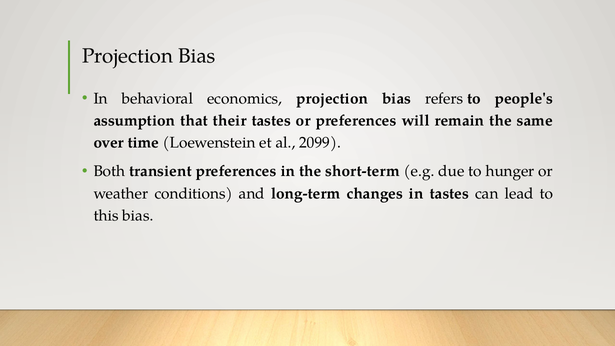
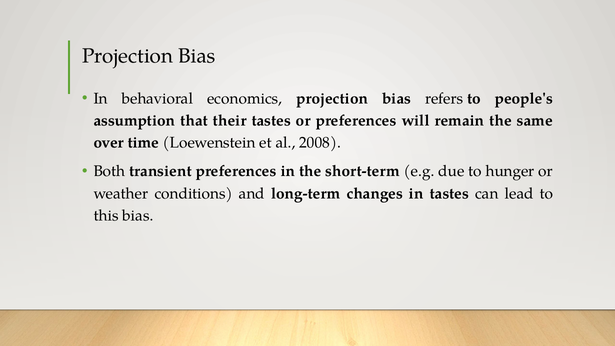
2099: 2099 -> 2008 (320, 143)
